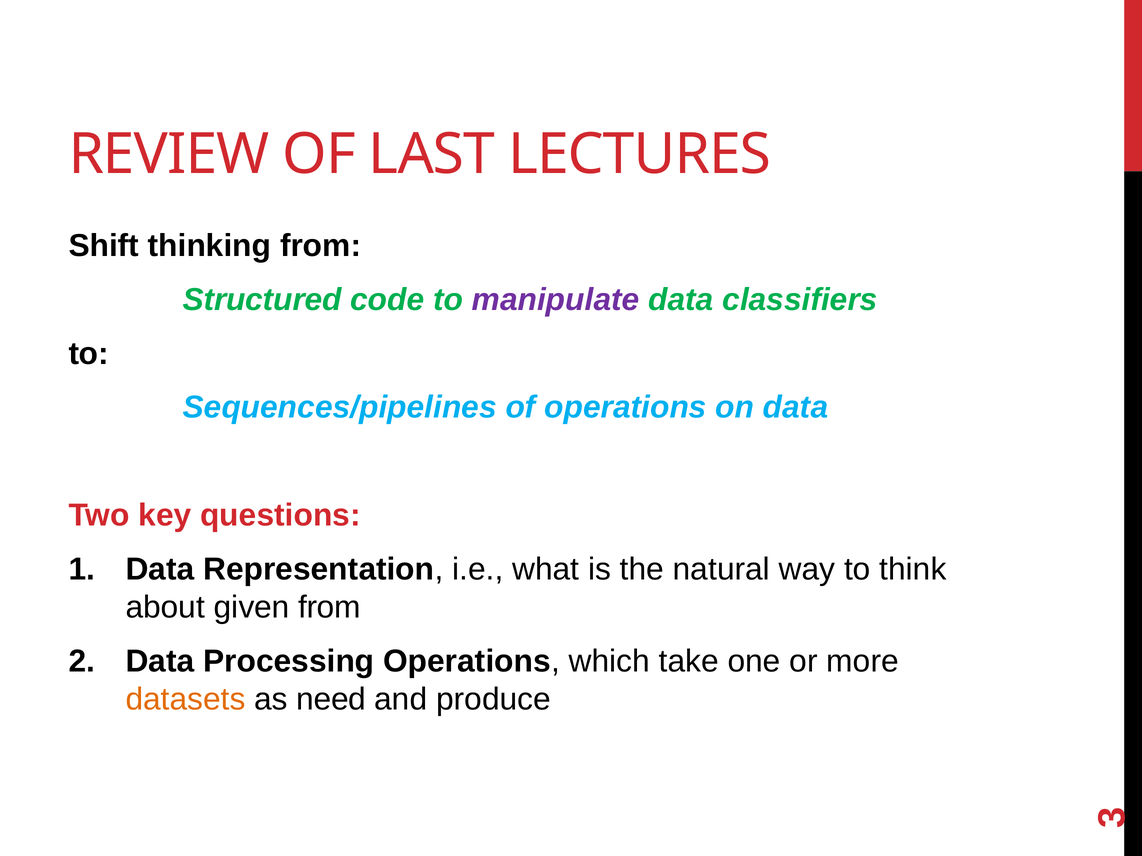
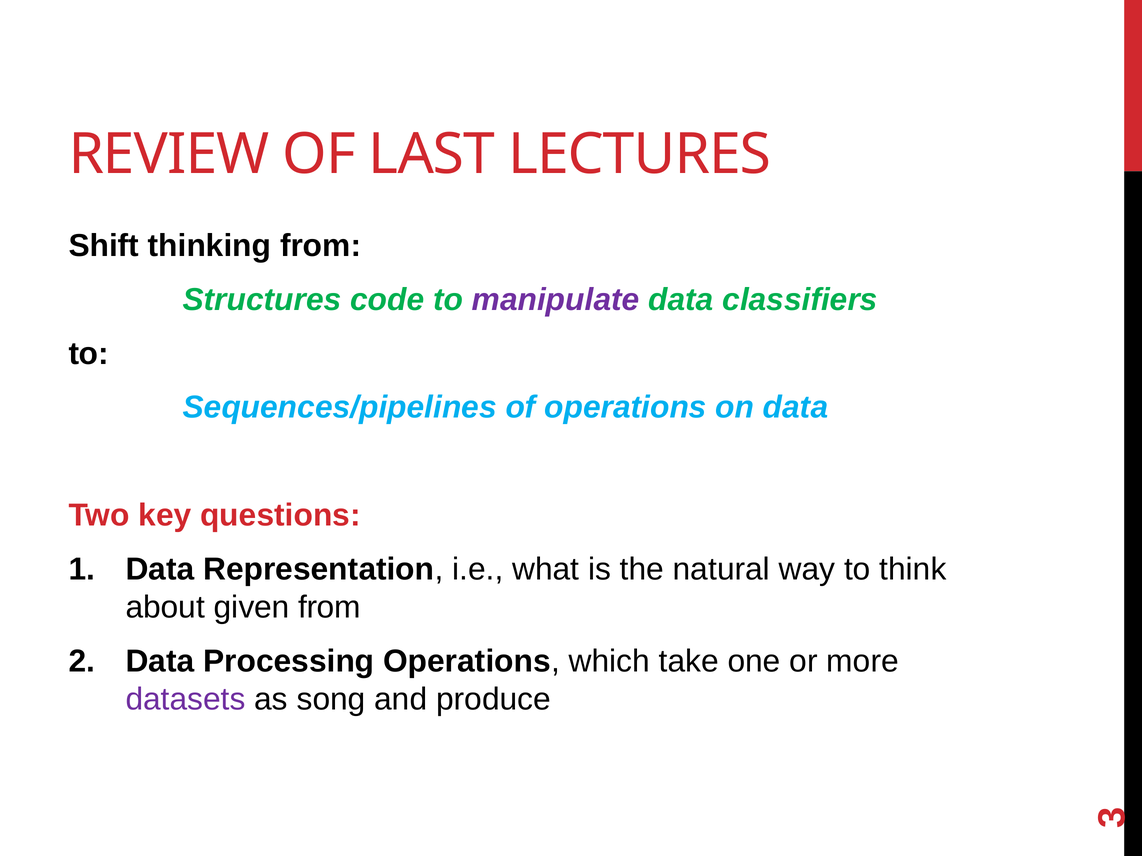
Structured: Structured -> Structures (262, 300)
datasets colour: orange -> purple (186, 700)
need: need -> song (331, 700)
